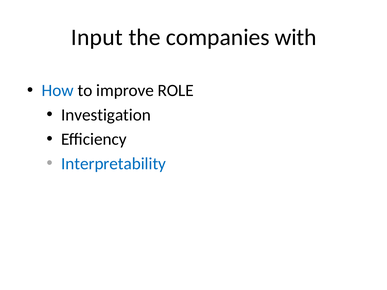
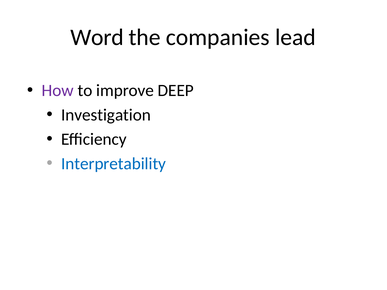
Input: Input -> Word (97, 37)
with: with -> lead (295, 37)
How colour: blue -> purple (58, 91)
ROLE: ROLE -> DEEP (176, 91)
